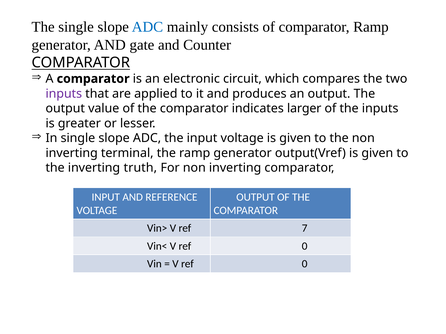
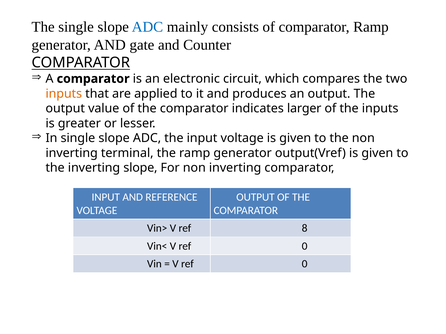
inputs colour: purple -> orange (64, 94)
inverting truth: truth -> slope (140, 168)
7: 7 -> 8 (305, 229)
